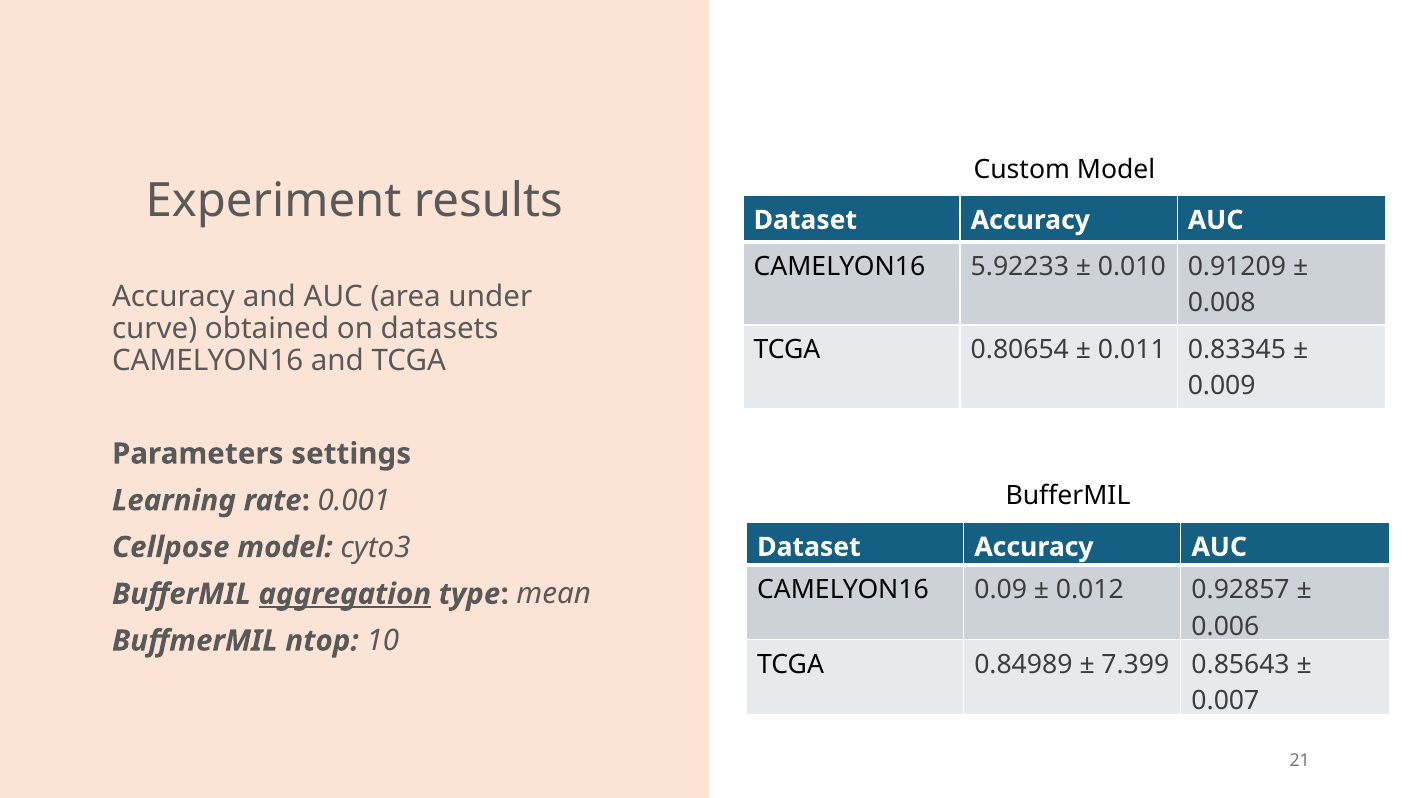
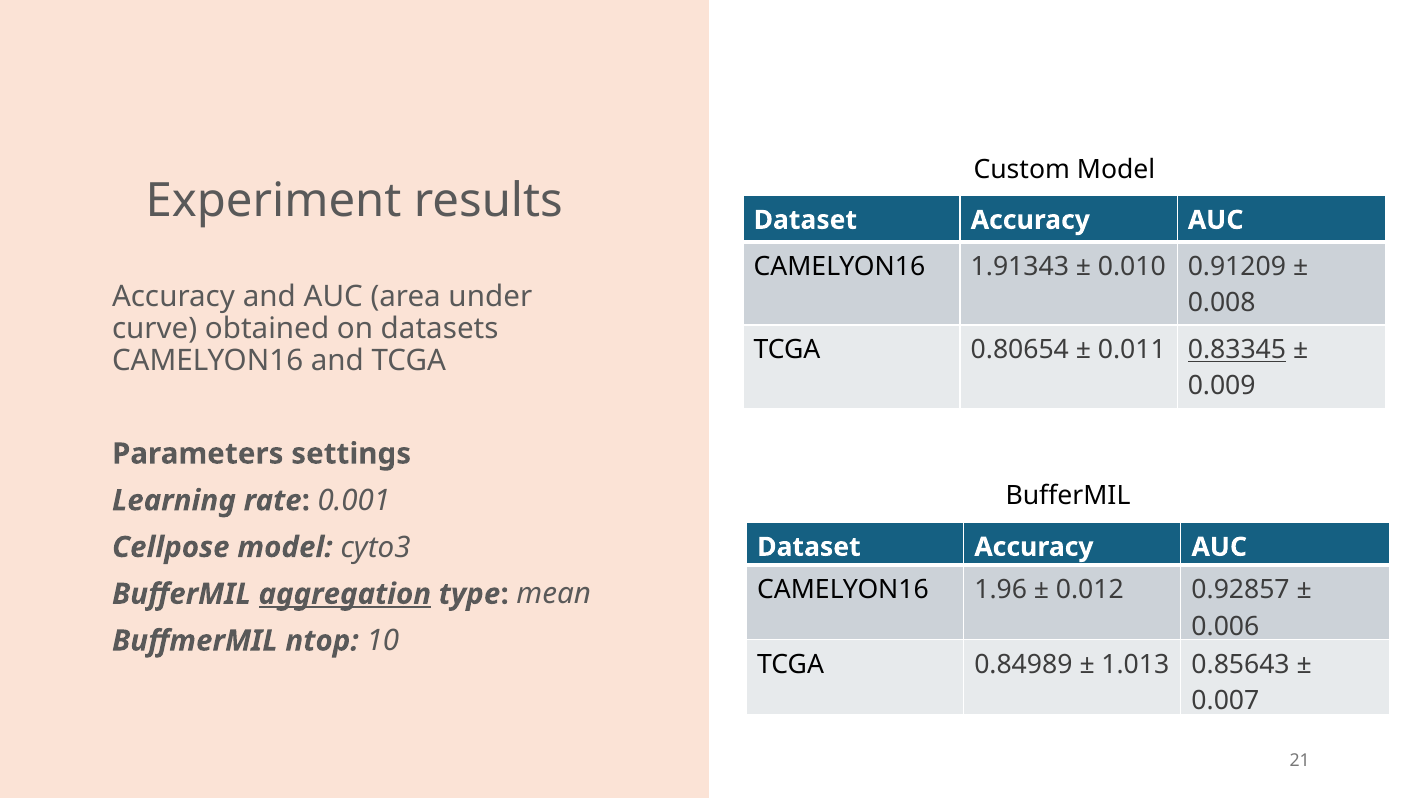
5.92233: 5.92233 -> 1.91343 (1020, 267)
0.83345 underline: none -> present (1237, 350)
0.09: 0.09 -> 1.96 (1001, 590)
7.399: 7.399 -> 1.013 (1135, 664)
